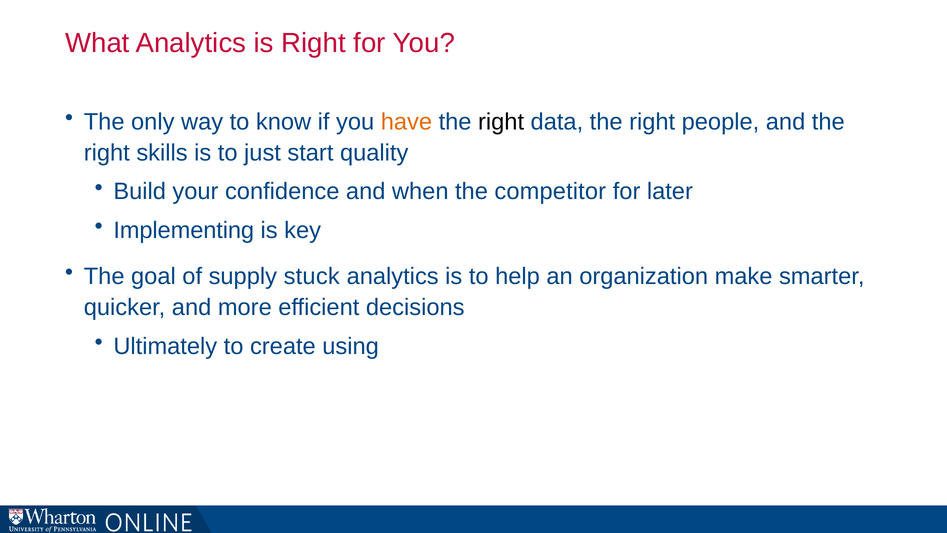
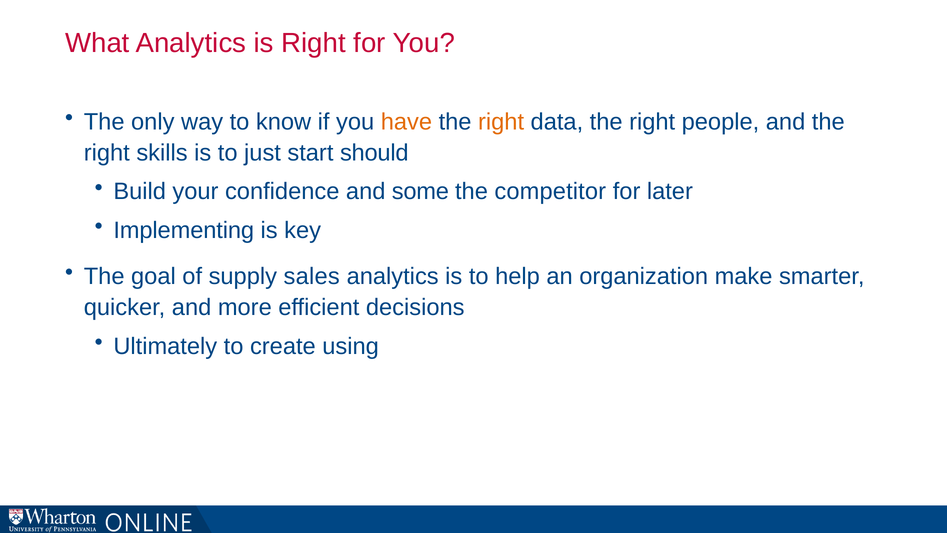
right colour: black -> orange (501, 122)
quality: quality -> should (374, 153)
when: when -> some (420, 192)
stuck: stuck -> sales (312, 276)
